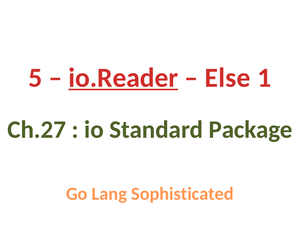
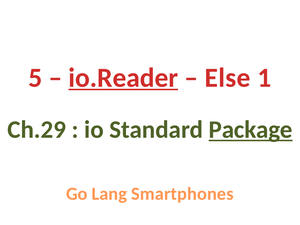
Ch.27: Ch.27 -> Ch.29 (37, 130)
Package underline: none -> present (251, 130)
Sophisticated: Sophisticated -> Smartphones (182, 194)
